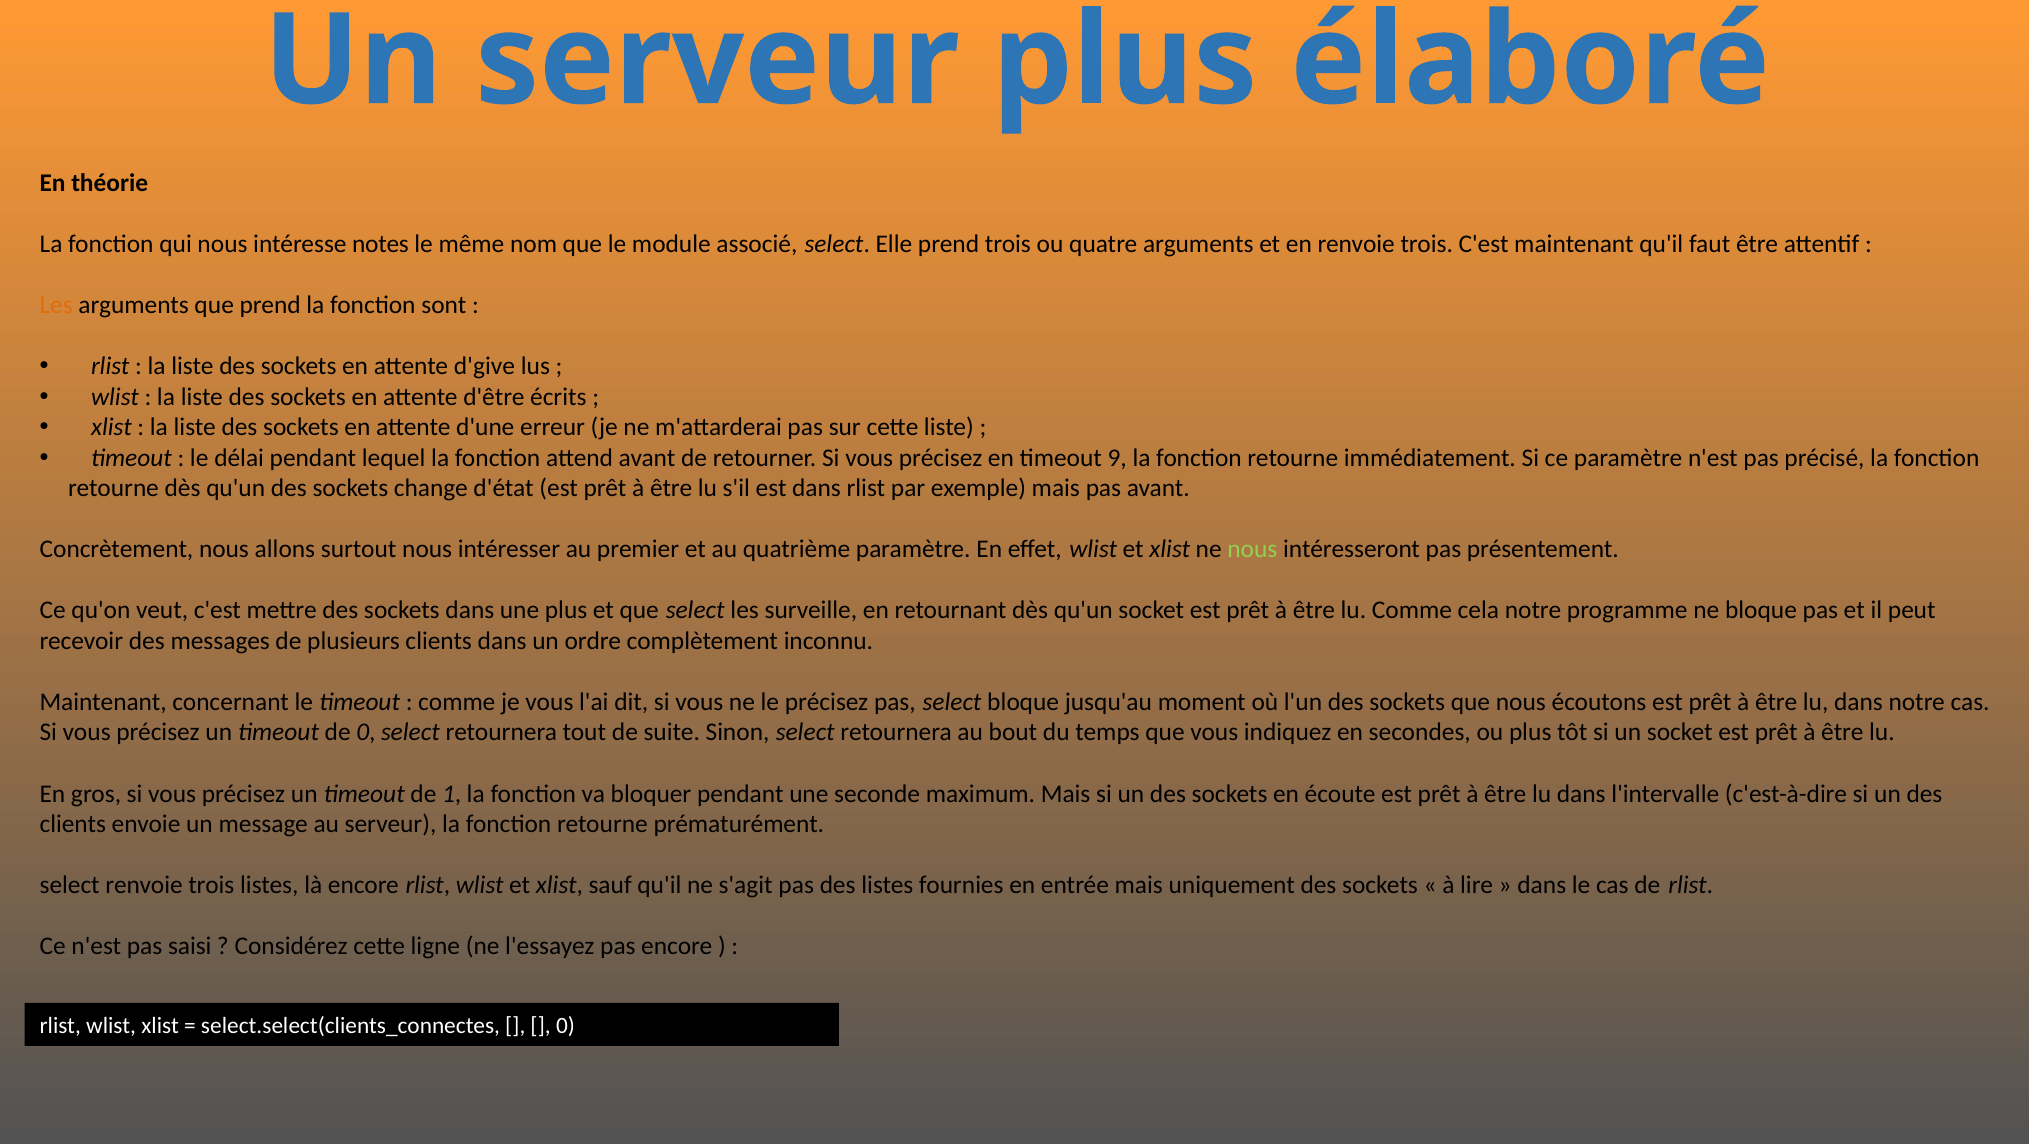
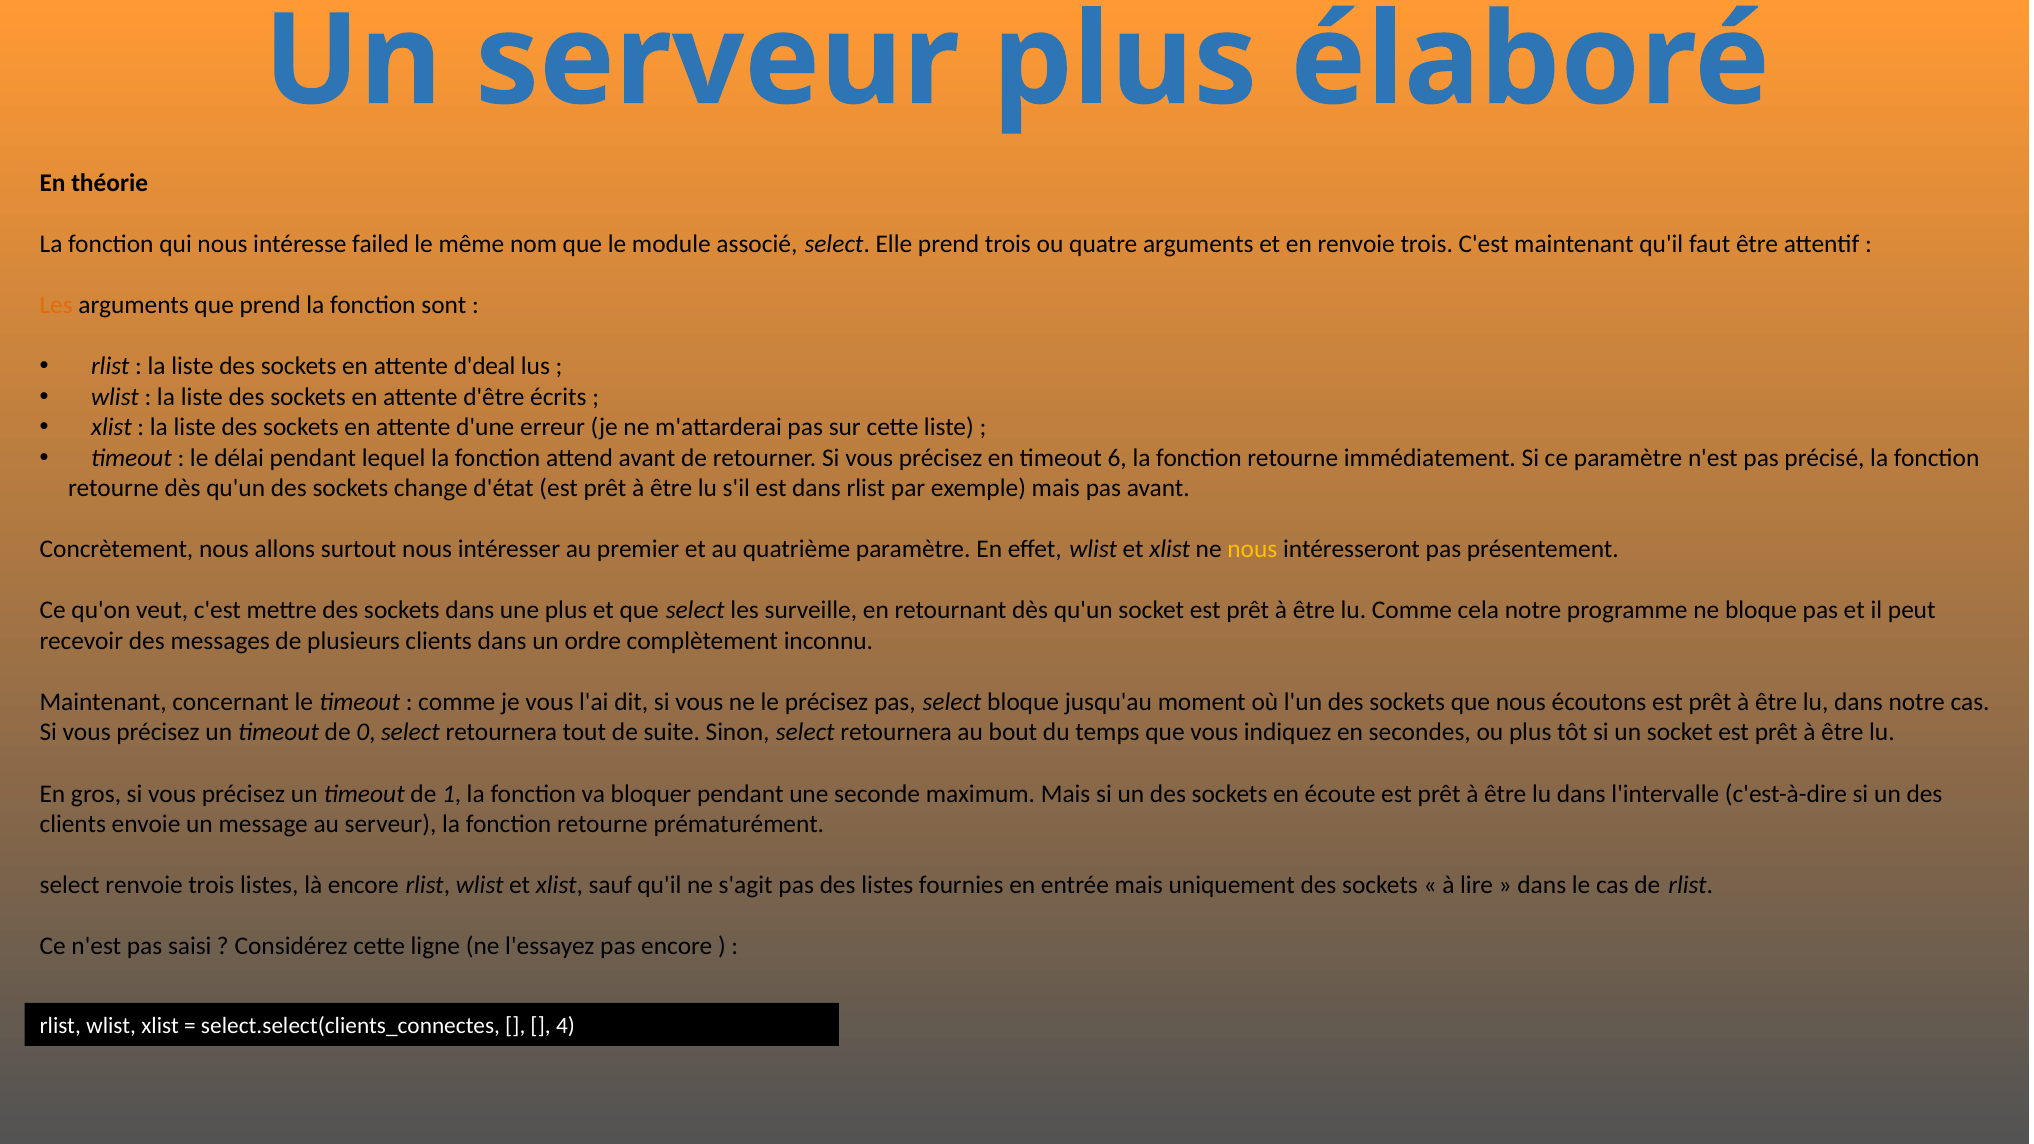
notes: notes -> failed (381, 245)
d'give: d'give -> d'deal (485, 367)
9: 9 -> 6 (1117, 458)
nous colour: light green -> yellow (1252, 550)
0: 0 -> 4 (565, 1026)
